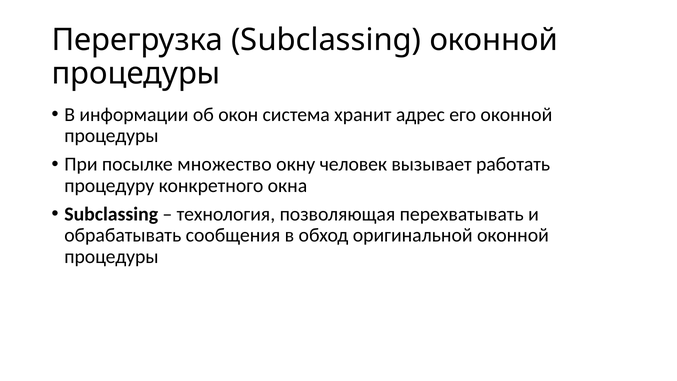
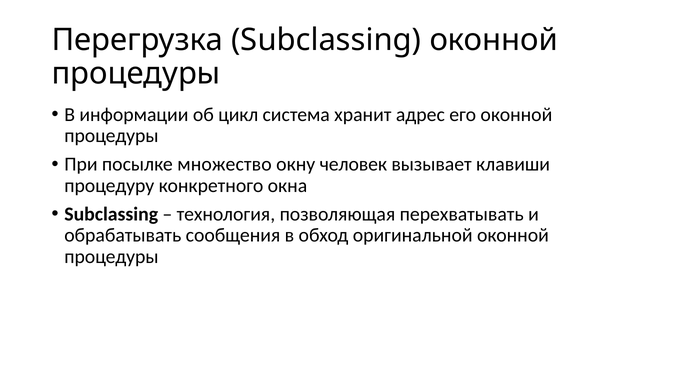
окон: окон -> цикл (238, 114)
работать: работать -> клавиши (513, 164)
